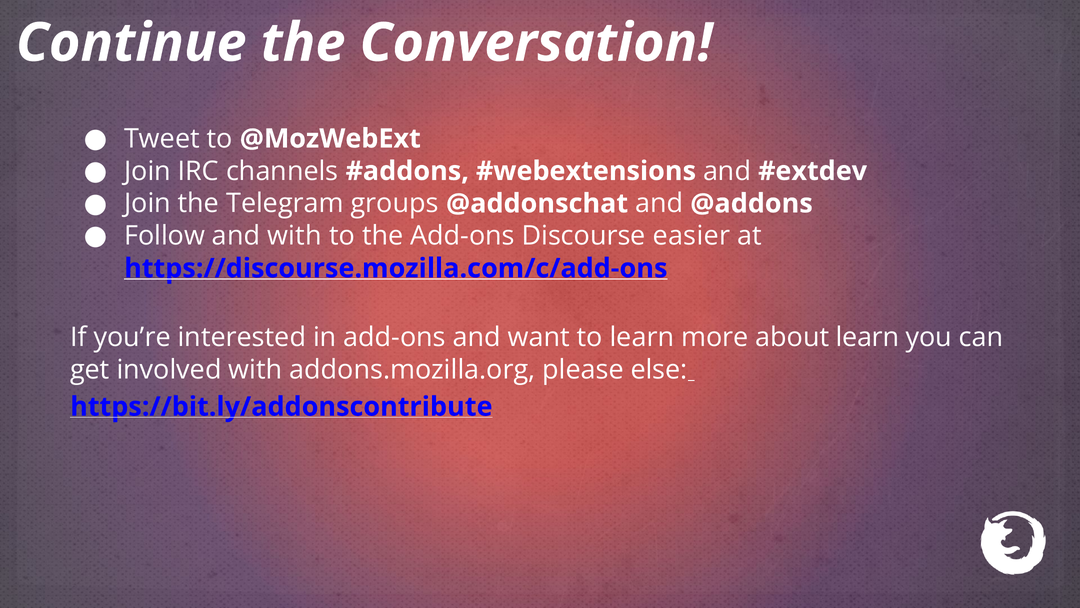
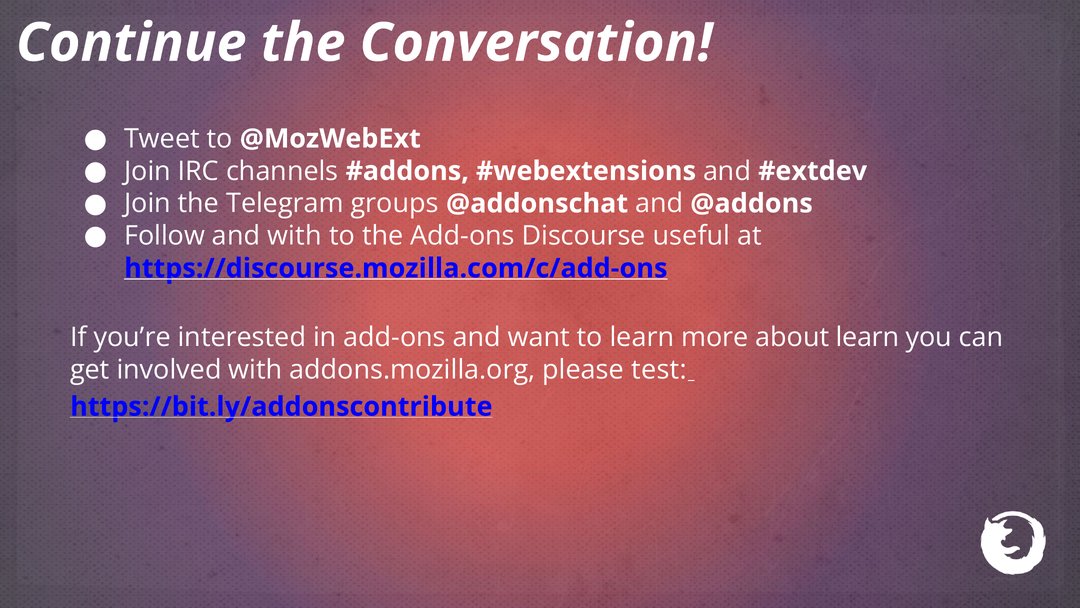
easier: easier -> useful (691, 236)
else: else -> test (659, 370)
